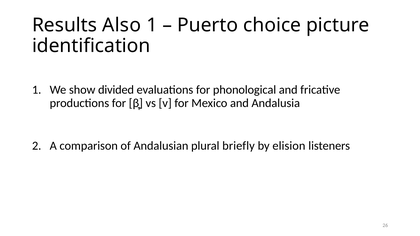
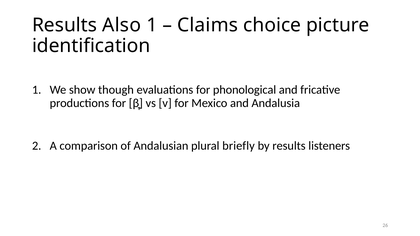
Puerto: Puerto -> Claims (208, 25)
divided: divided -> though (116, 90)
by elision: elision -> results (289, 146)
